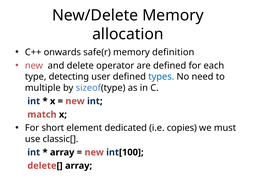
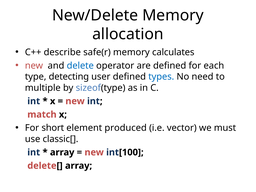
onwards: onwards -> describe (62, 52)
definition: definition -> calculates (173, 52)
delete colour: black -> blue (80, 66)
dedicated: dedicated -> produced (126, 128)
copies: copies -> vector (182, 128)
